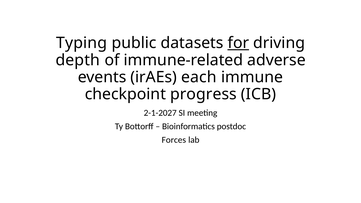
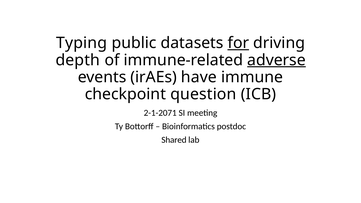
adverse underline: none -> present (276, 60)
each: each -> have (199, 77)
progress: progress -> question (203, 94)
2-1-2027: 2-1-2027 -> 2-1-2071 (160, 113)
Forces: Forces -> Shared (174, 140)
